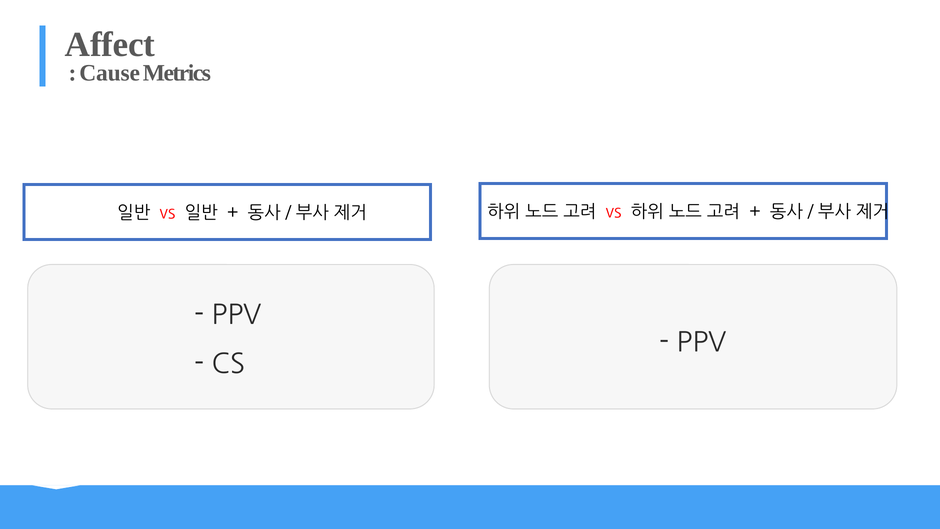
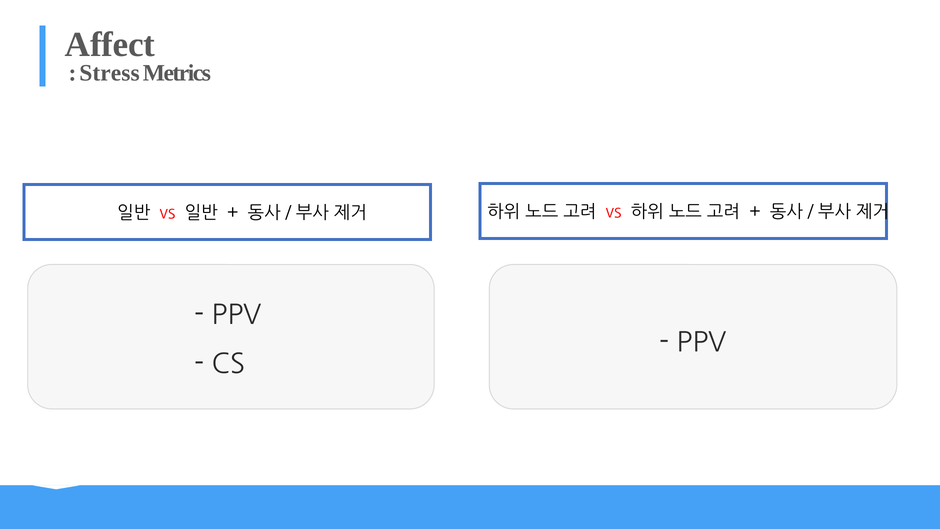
Cause: Cause -> Stress (109, 73)
